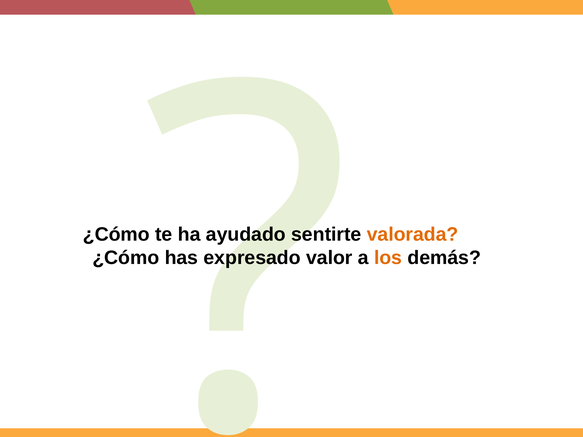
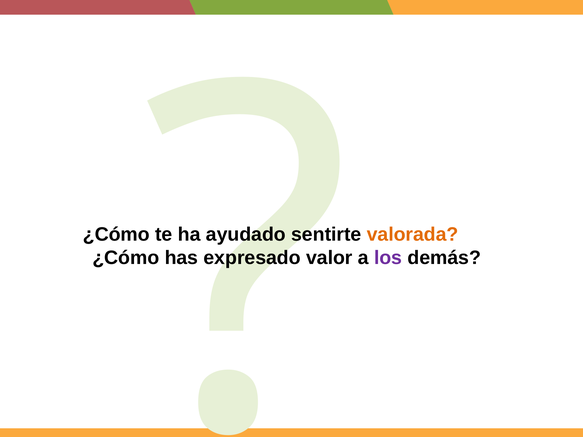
los colour: orange -> purple (388, 258)
